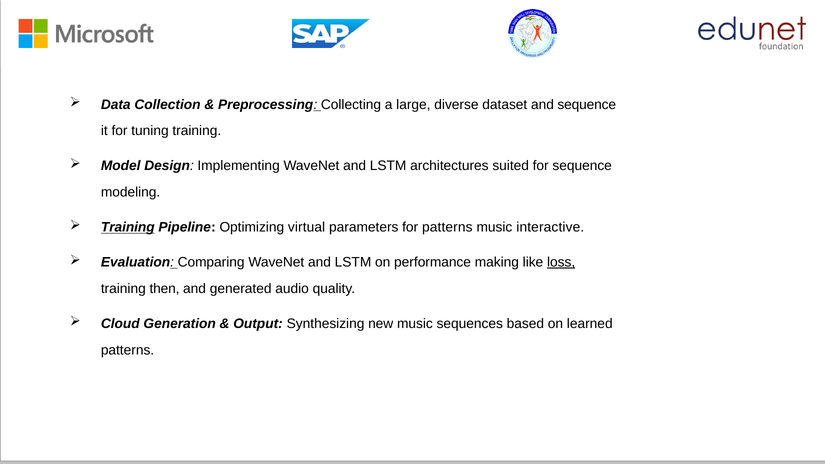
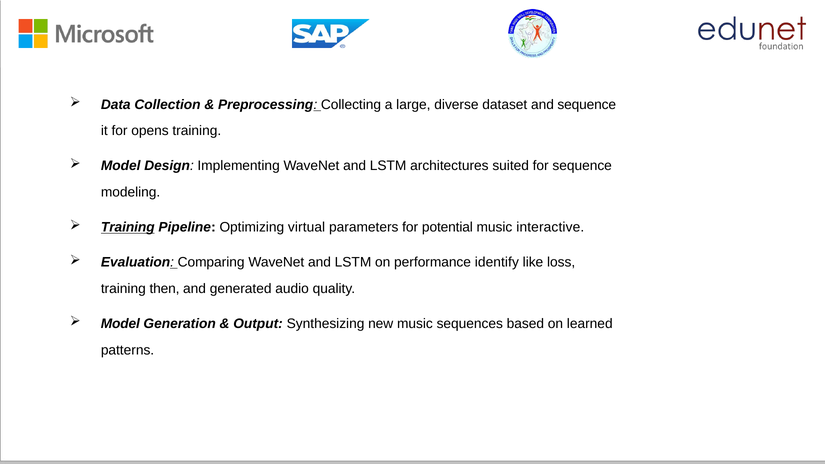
tuning: tuning -> opens (150, 131)
for patterns: patterns -> potential (447, 227)
making: making -> identify (497, 262)
loss underline: present -> none (561, 262)
Cloud: Cloud -> Model (120, 324)
